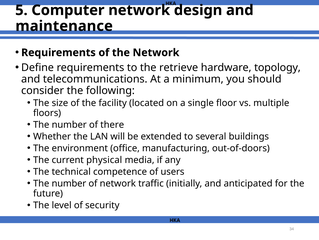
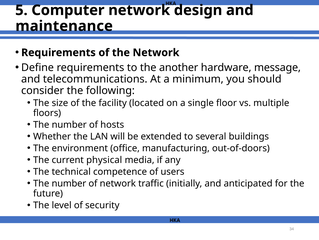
retrieve: retrieve -> another (179, 67)
topology: topology -> message (277, 67)
there: there -> hosts (112, 124)
